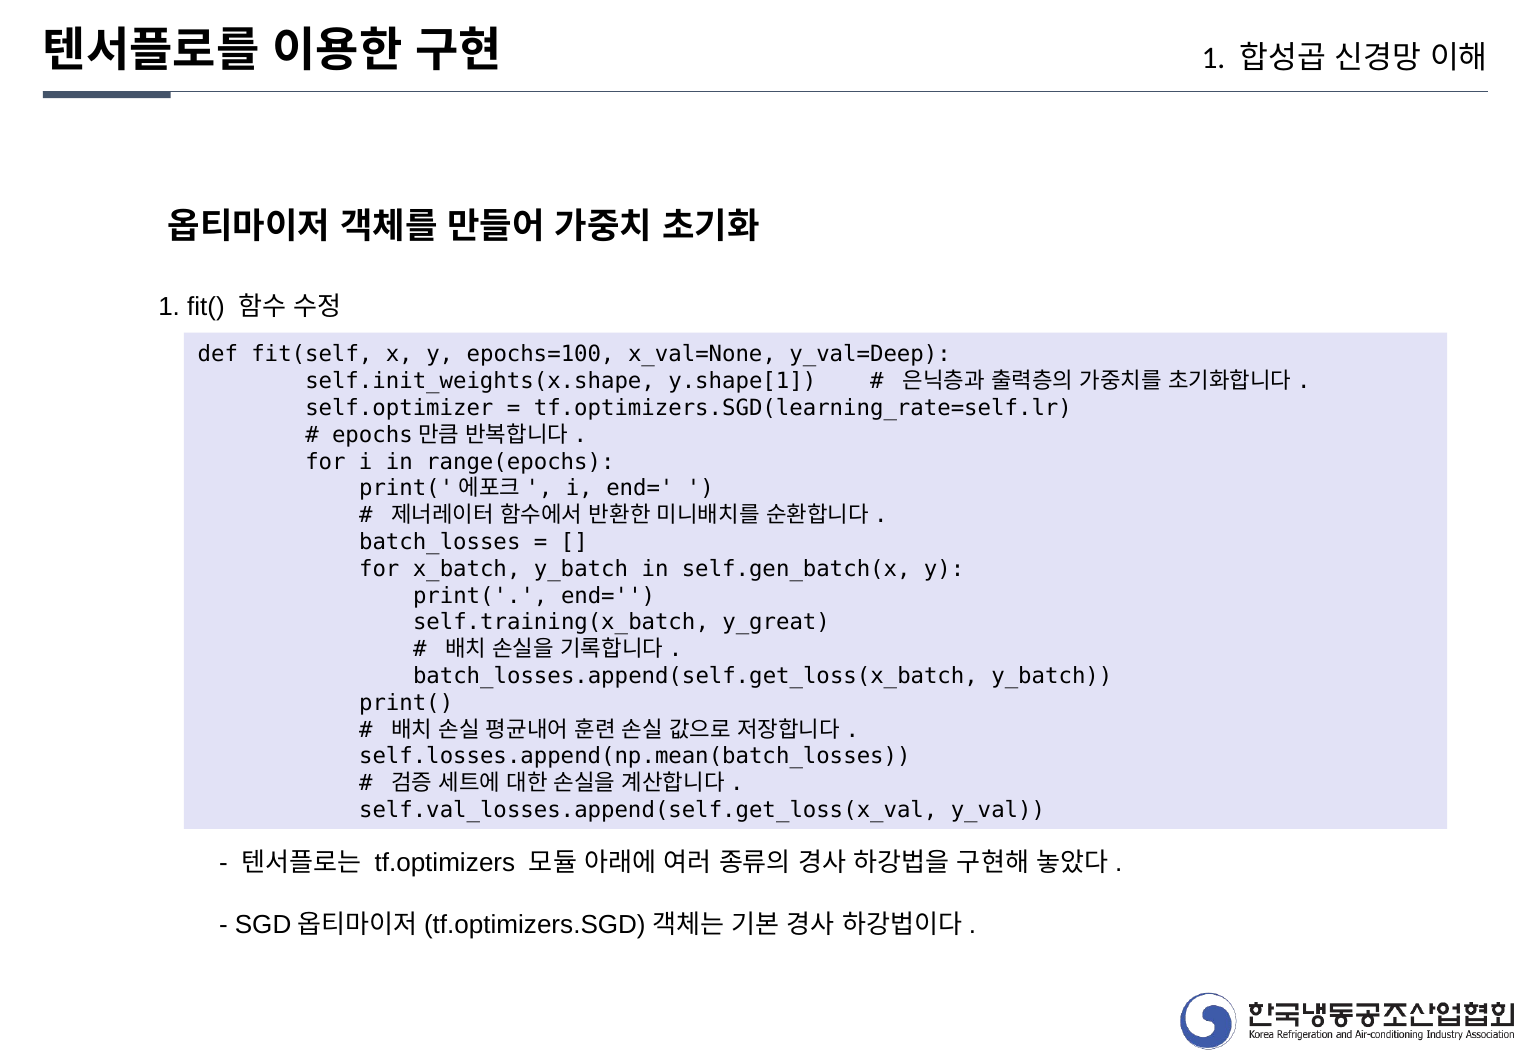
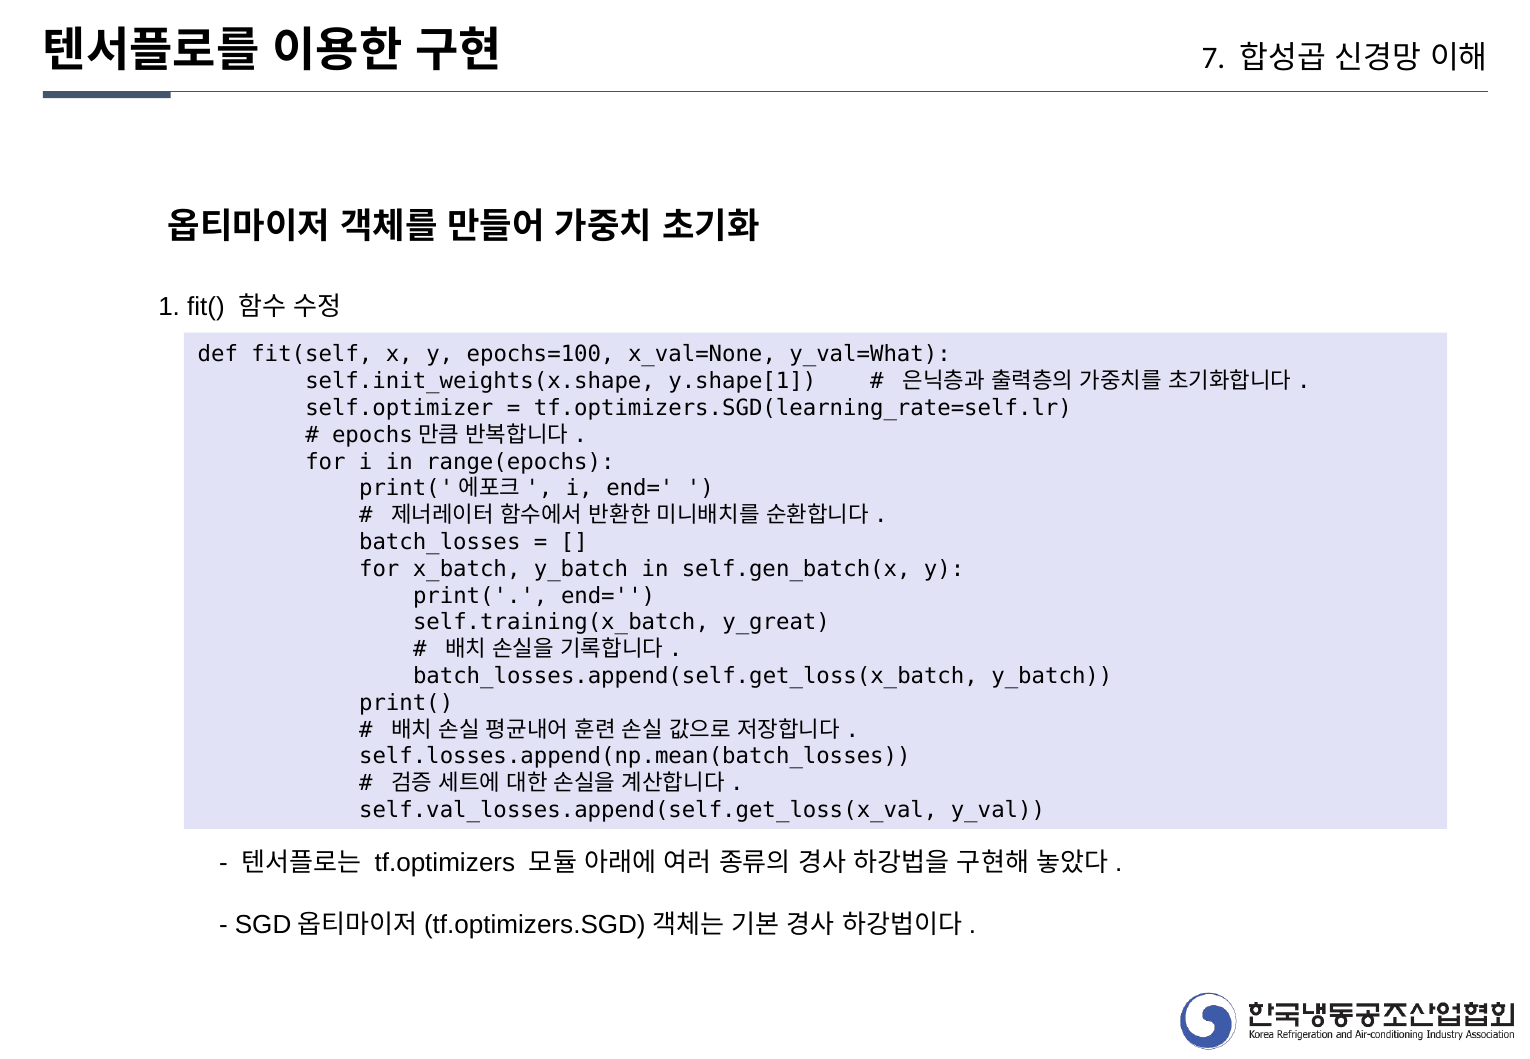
1: 1 -> 7 (1213, 58)
y_val=Deep: y_val=Deep -> y_val=What (870, 355)
